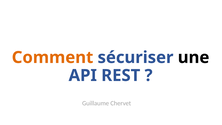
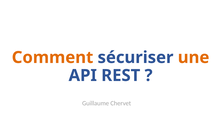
une colour: black -> orange (194, 57)
